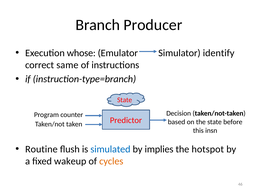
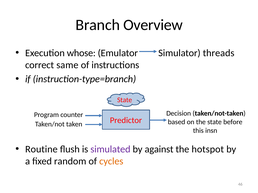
Producer: Producer -> Overview (153, 25)
identify: identify -> threads (219, 53)
simulated colour: blue -> purple (110, 150)
implies: implies -> against (159, 150)
wakeup: wakeup -> random (70, 162)
